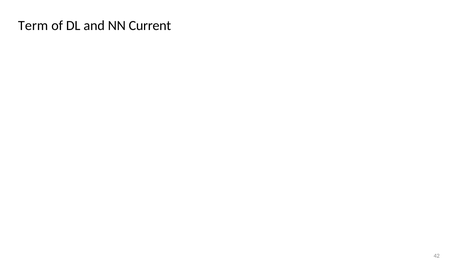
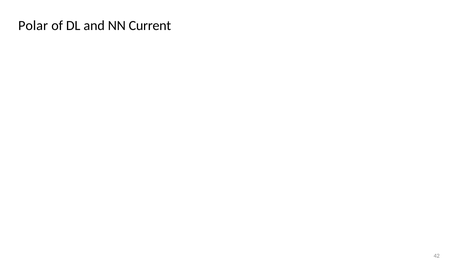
Term: Term -> Polar (33, 25)
